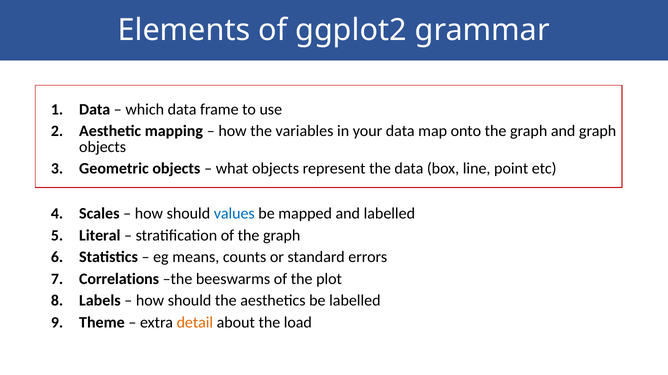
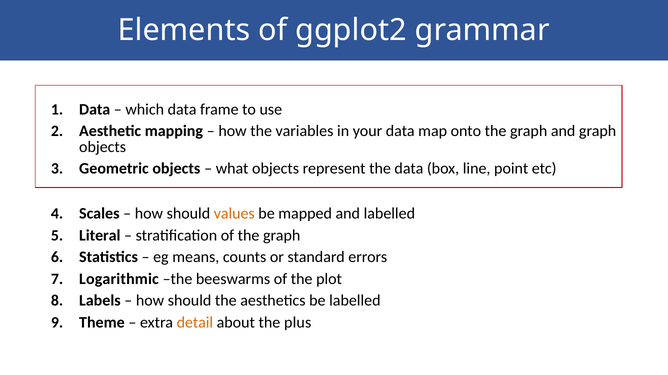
values colour: blue -> orange (234, 214)
Correlations: Correlations -> Logarithmic (119, 280)
load: load -> plus (298, 323)
